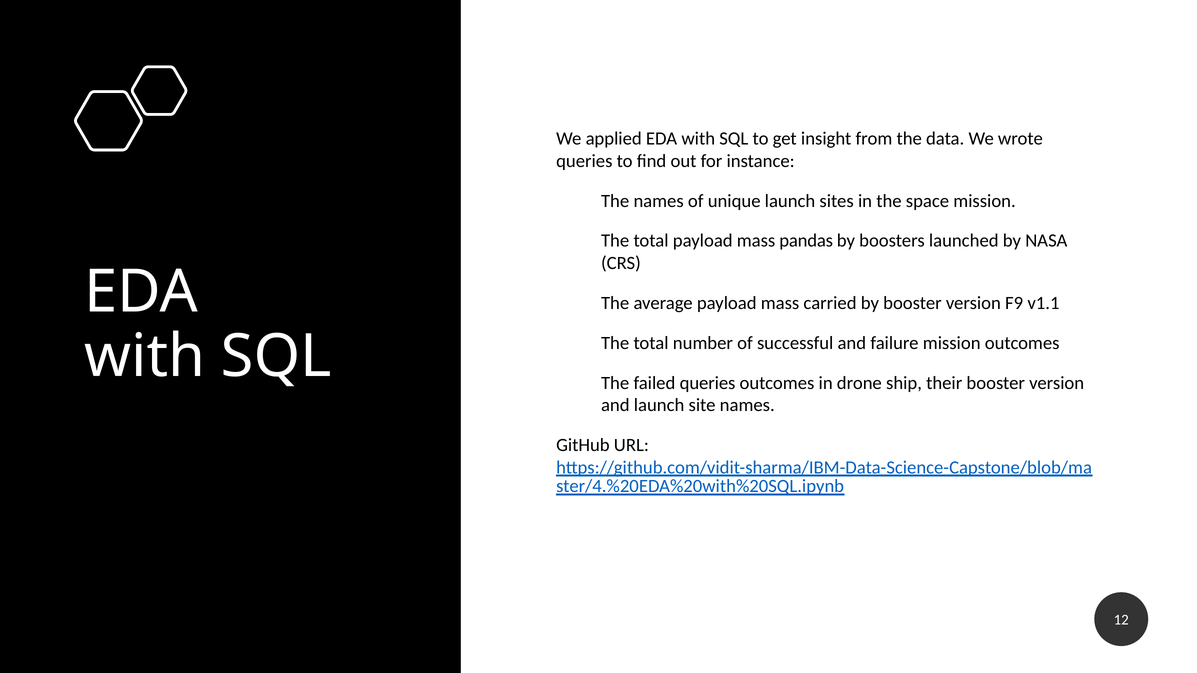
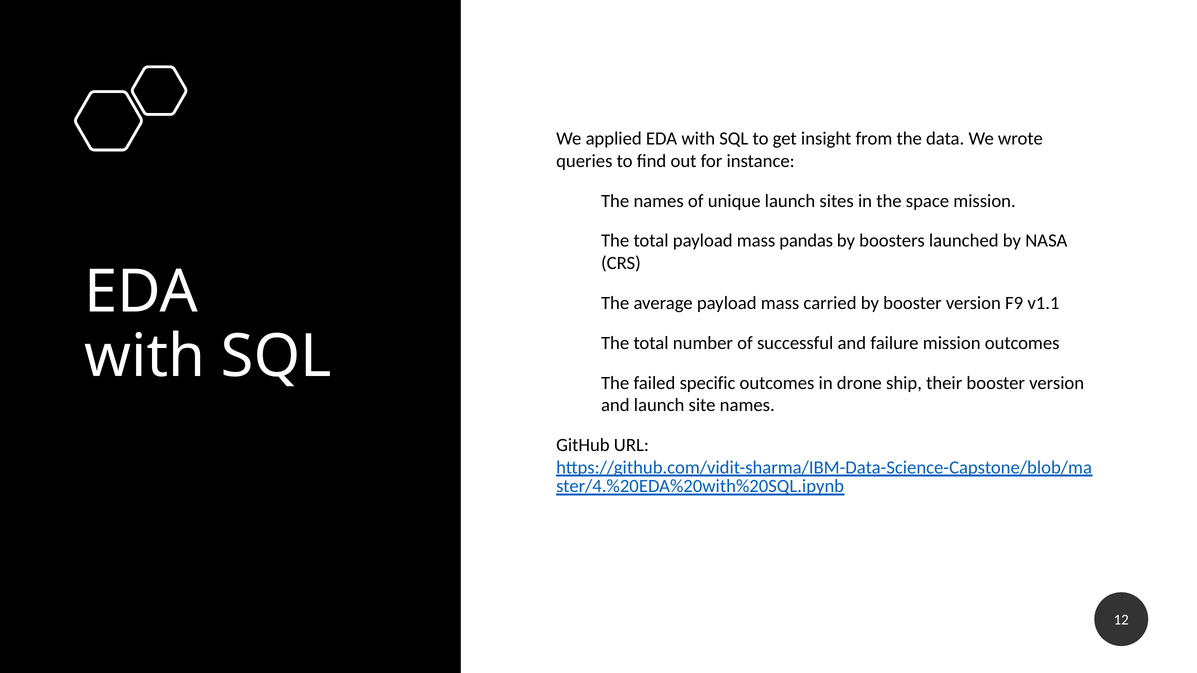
failed queries: queries -> specific (708, 383)
